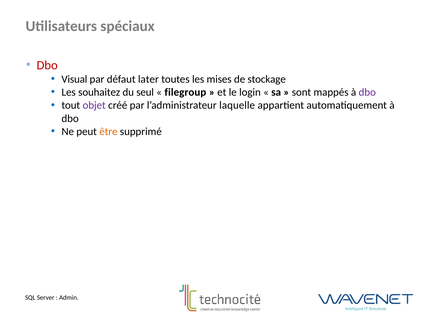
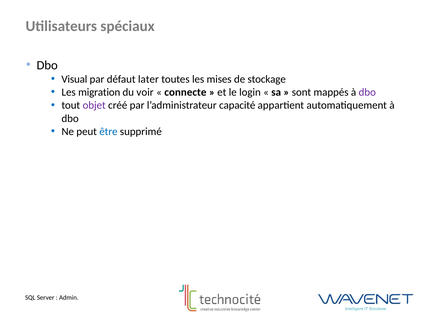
Dbo colour: red -> black (47, 65)
souhaitez: souhaitez -> migration (99, 92)
seul: seul -> voir (145, 92)
filegroup: filegroup -> connecte (185, 92)
laquelle: laquelle -> capacité (237, 105)
être colour: orange -> blue (108, 132)
